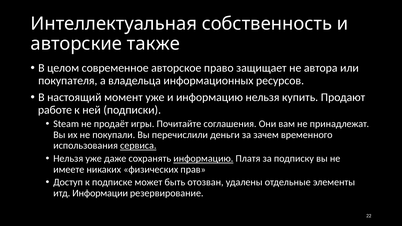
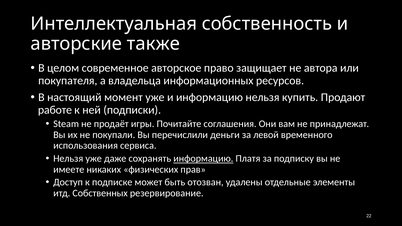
зачем: зачем -> левой (266, 135)
сервиса underline: present -> none (138, 146)
Информации: Информации -> Собственных (100, 193)
